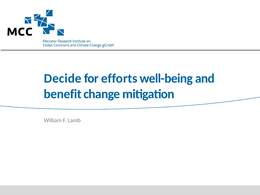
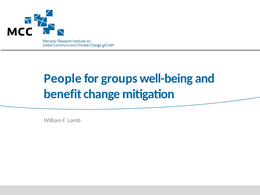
Decide: Decide -> People (63, 78)
efforts: efforts -> groups (119, 78)
